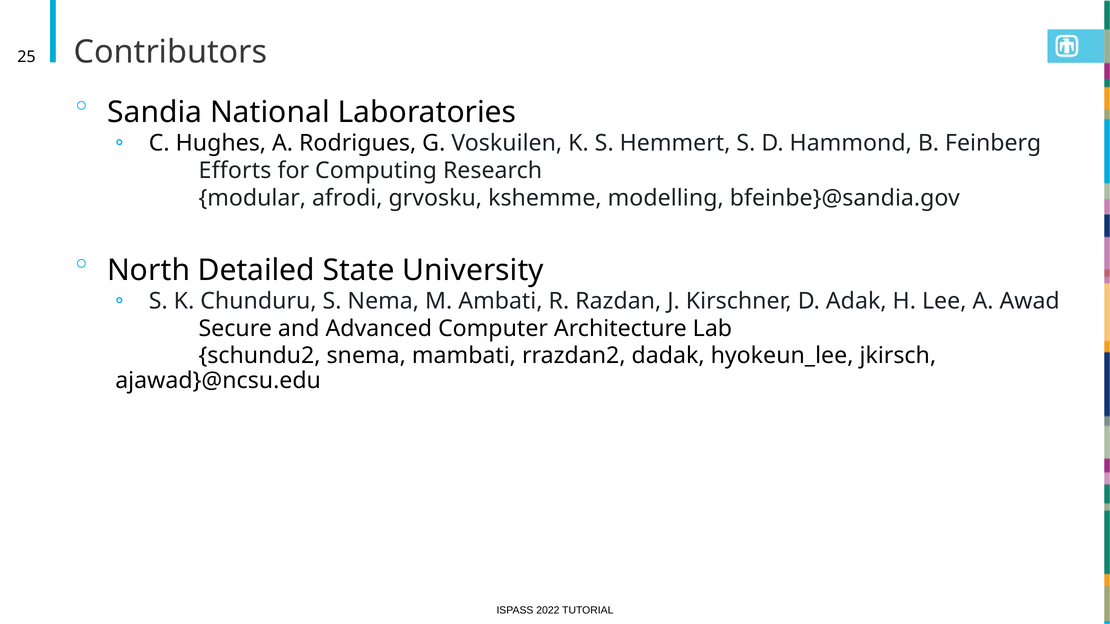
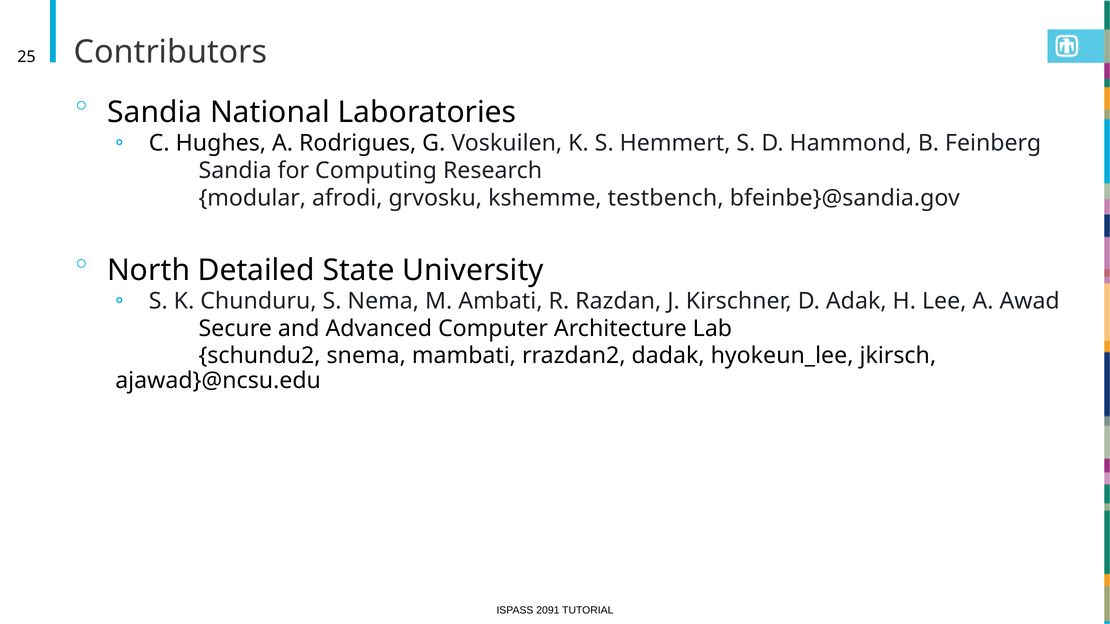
Efforts: Efforts -> Sandia (235, 171)
modelling: modelling -> testbench (666, 198)
2022: 2022 -> 2091 (548, 611)
